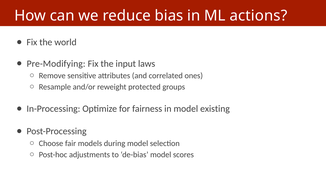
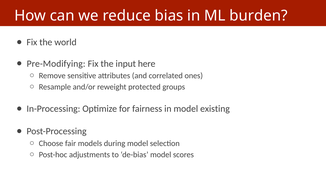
actions: actions -> burden (258, 16)
laws: laws -> here (147, 63)
